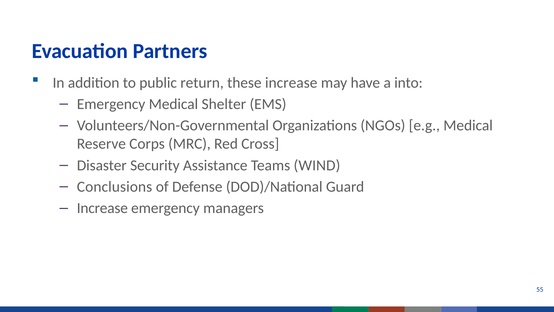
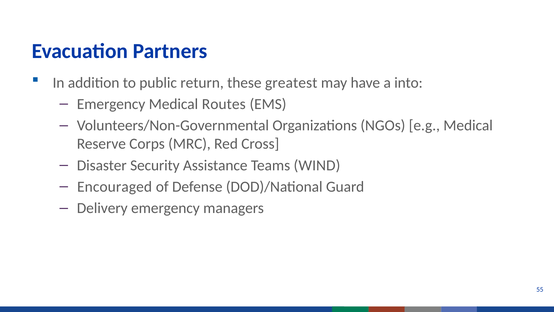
these increase: increase -> greatest (291, 83)
Shelter: Shelter -> Routes (224, 104)
Conclusions: Conclusions -> Encouraged (115, 187)
Increase: Increase -> Delivery (102, 208)
